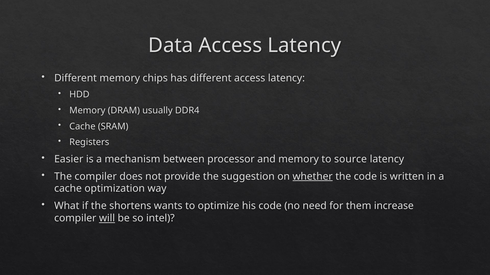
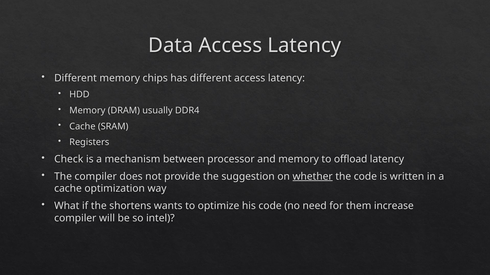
Easier: Easier -> Check (69, 159)
source: source -> offload (351, 159)
will underline: present -> none (107, 219)
